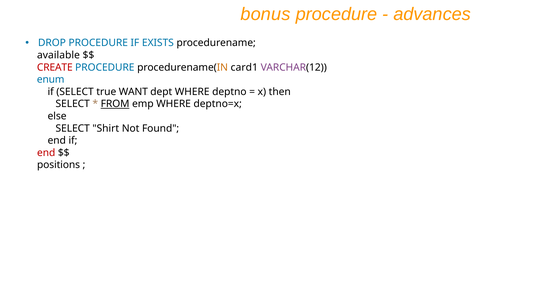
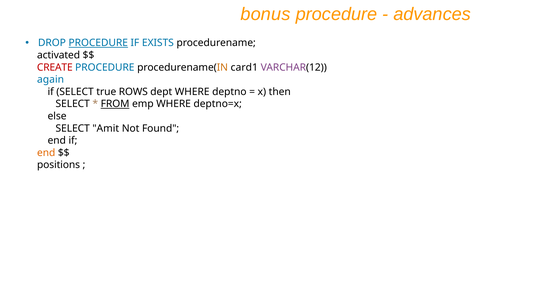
PROCEDURE underline: none -> present (98, 43)
available: available -> activated (59, 55)
enum: enum -> again (51, 80)
WANT: WANT -> ROWS (133, 92)
Shirt: Shirt -> Amit (106, 129)
end colour: red -> orange (46, 153)
